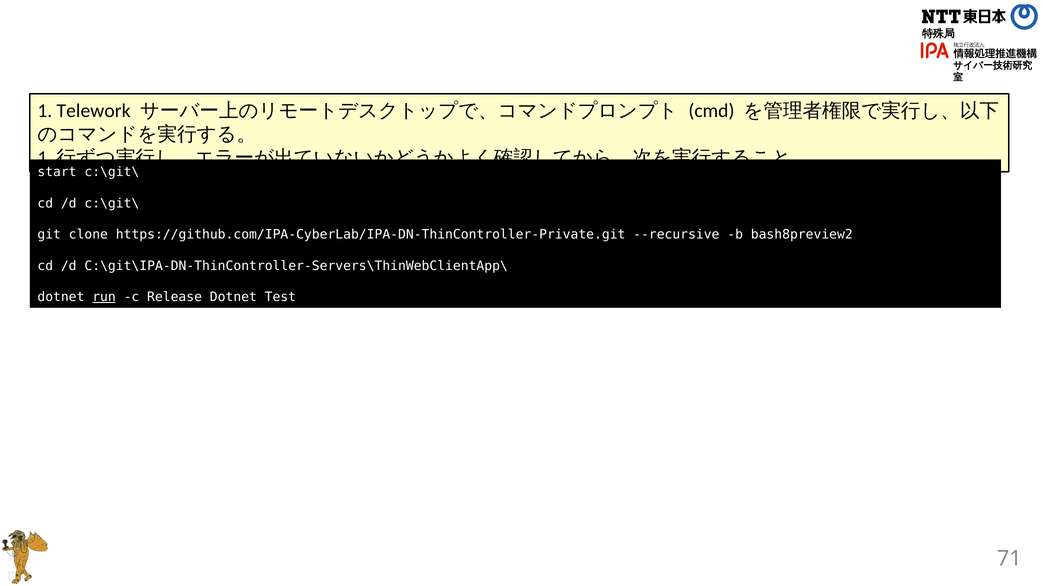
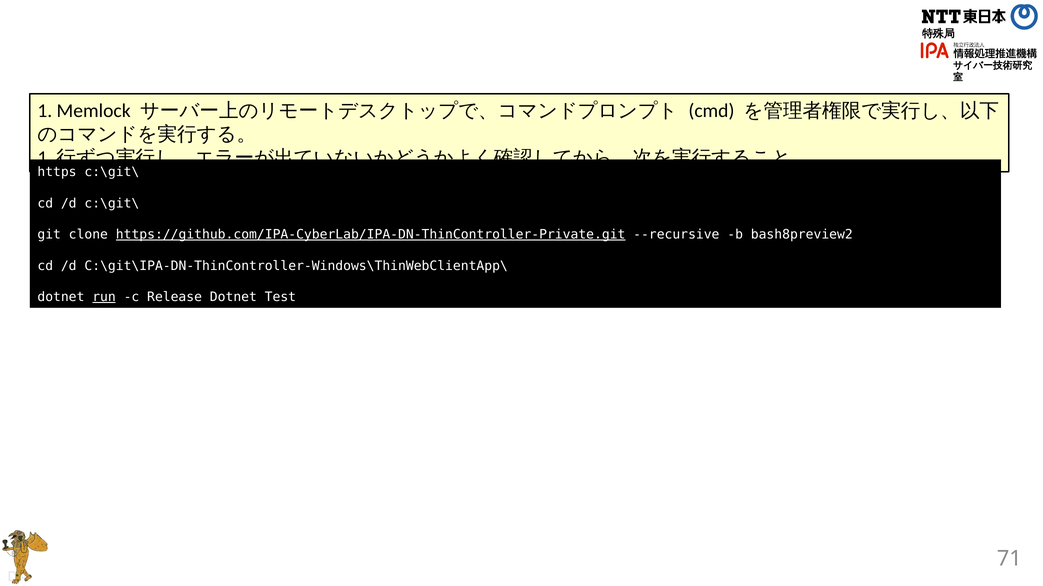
Telework: Telework -> Memlock (94, 111)
start: start -> https (57, 172)
https://github.com/IPA-CyberLab/IPA-DN-ThinController-Private.git underline: none -> present (371, 235)
C:\git\IPA-DN-ThinController-Servers\ThinWebClientApp\: C:\git\IPA-DN-ThinController-Servers\ThinWebClientApp\ -> C:\git\IPA-DN-ThinController-Windows\ThinWebClientApp\ (296, 266)
